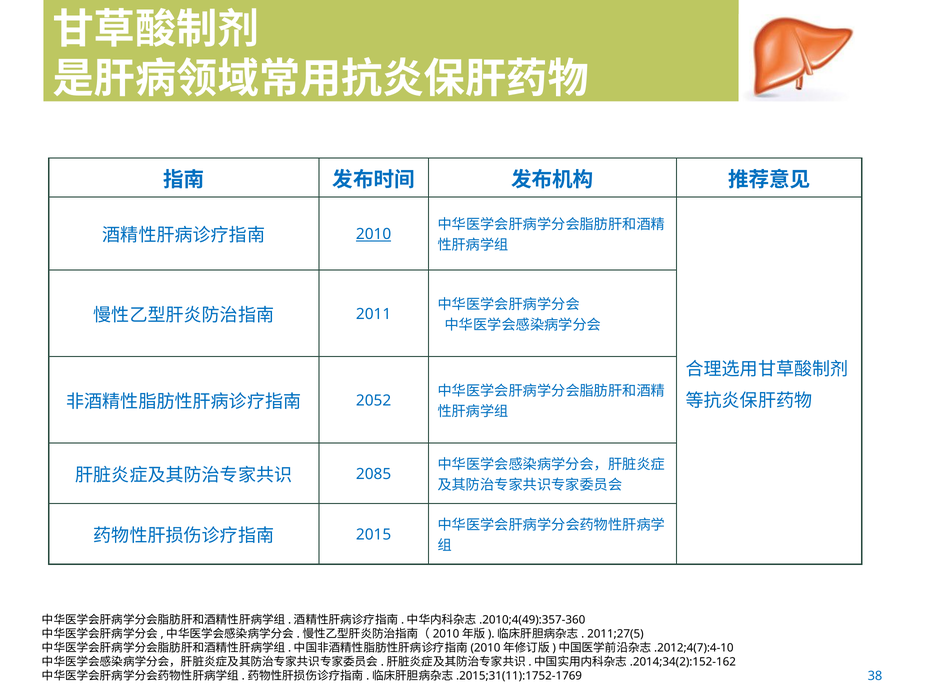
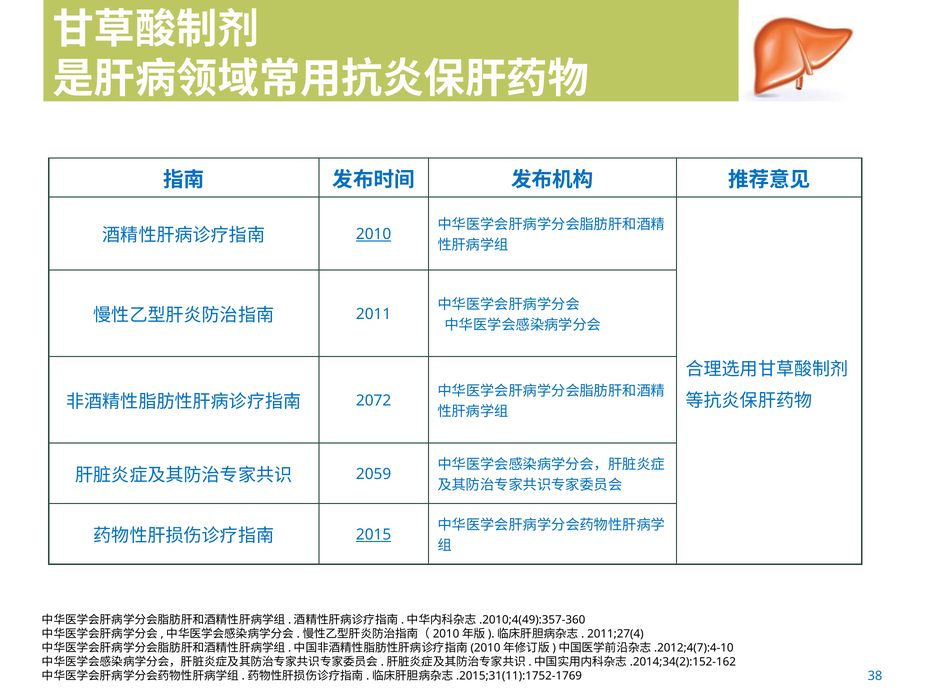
2052: 2052 -> 2072 (374, 401)
2085: 2085 -> 2059 (374, 474)
2015 underline: none -> present (374, 535)
2011;27(5: 2011;27(5 -> 2011;27(4 (615, 634)
